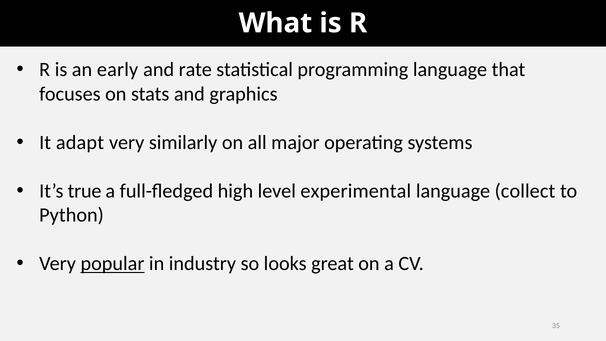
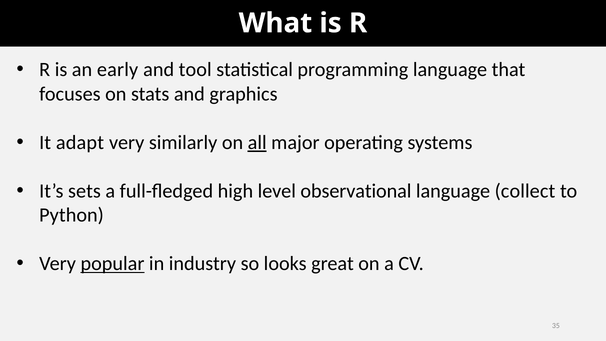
rate: rate -> tool (195, 70)
all underline: none -> present (257, 142)
true: true -> sets (84, 191)
experimental: experimental -> observational (356, 191)
